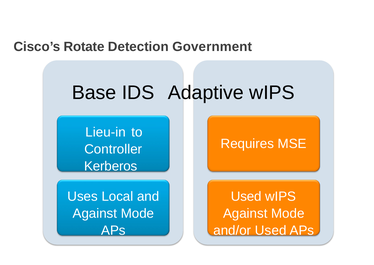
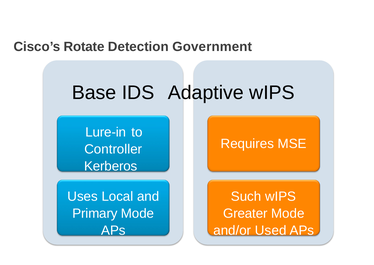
Lieu-in: Lieu-in -> Lure-in (106, 132)
Used: Used -> Such (246, 196)
Against: Against -> Primary (95, 213)
Against: Against -> Greater (245, 213)
